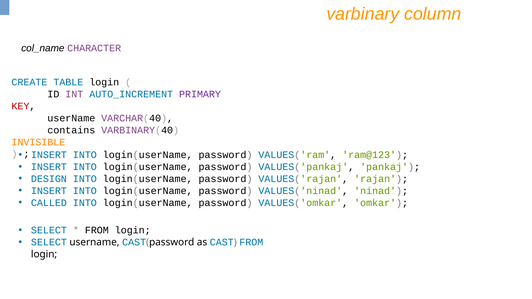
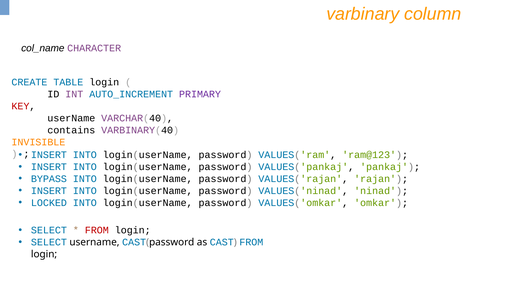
DESIGN: DESIGN -> BYPASS (49, 179)
CALLED: CALLED -> LOCKED (49, 203)
FROM colour: black -> red (97, 231)
